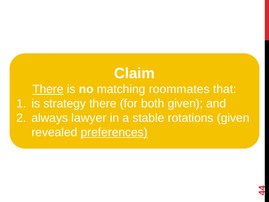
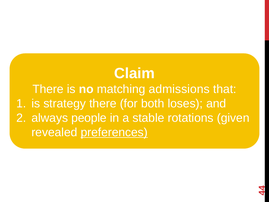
There underline: present -> none (48, 89)
roommates: roommates -> admissions (179, 89)
both given: given -> loses (185, 103)
lawyer: lawyer -> people (89, 118)
